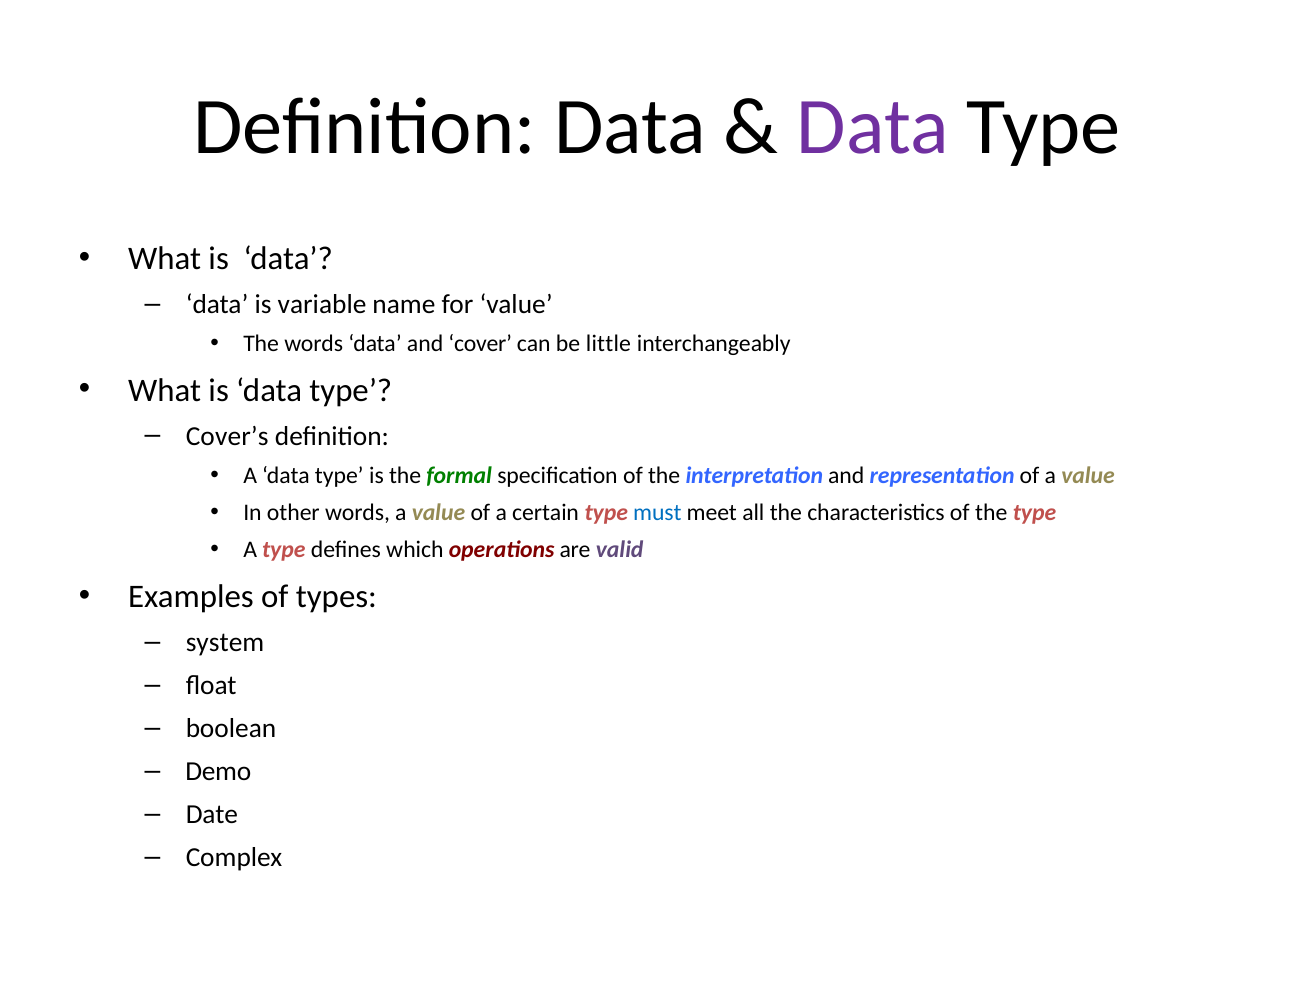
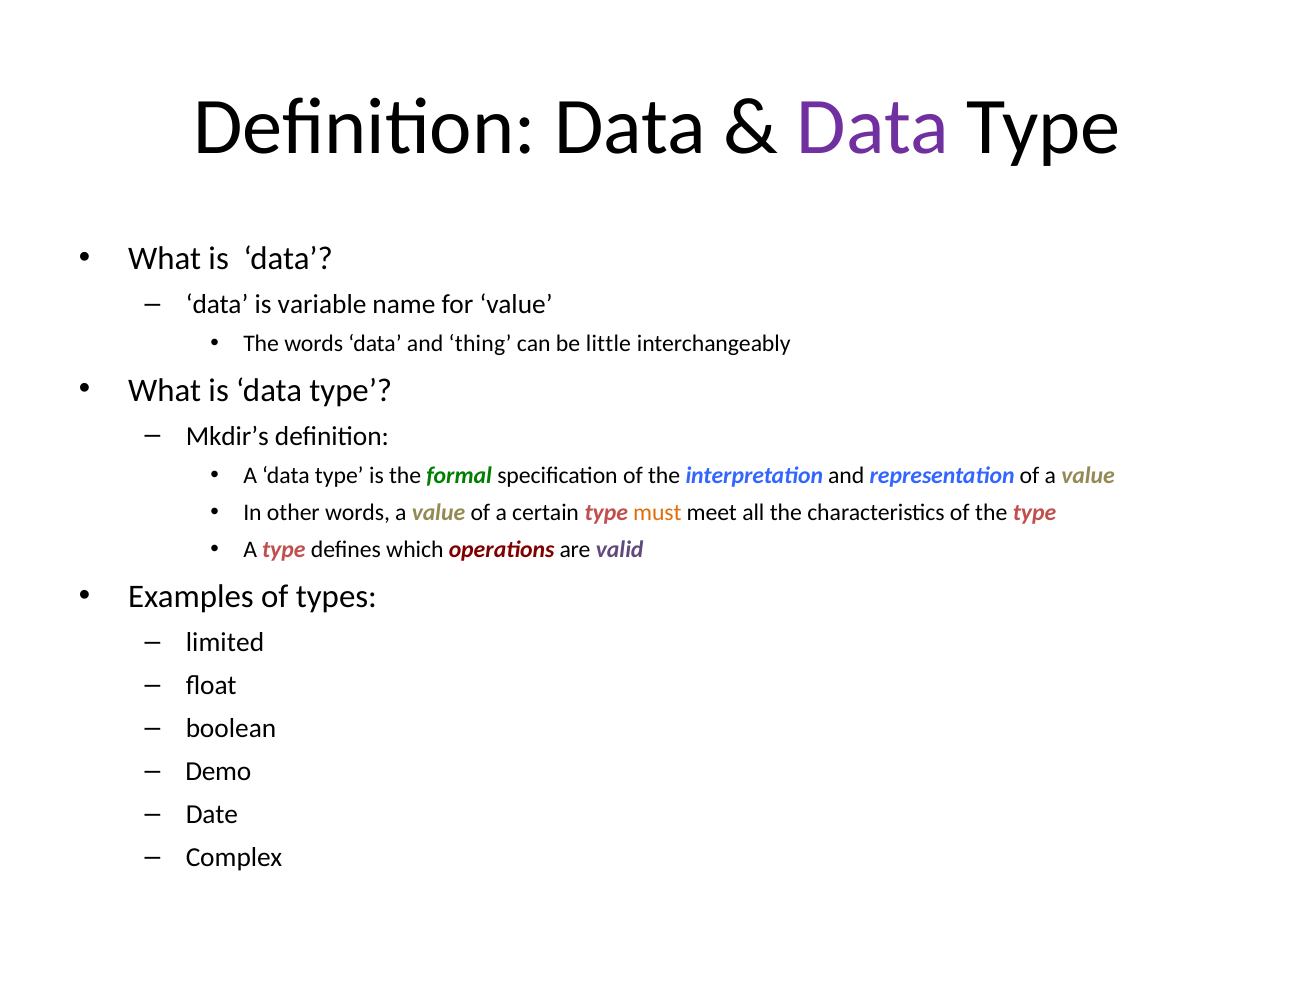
cover: cover -> thing (480, 344)
Cover’s: Cover’s -> Mkdir’s (227, 436)
must colour: blue -> orange (657, 513)
system: system -> limited (225, 642)
